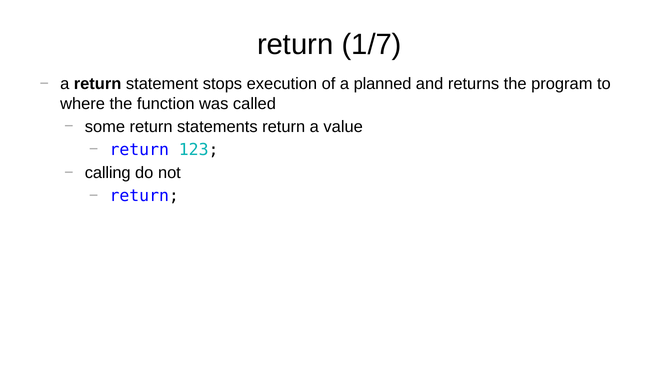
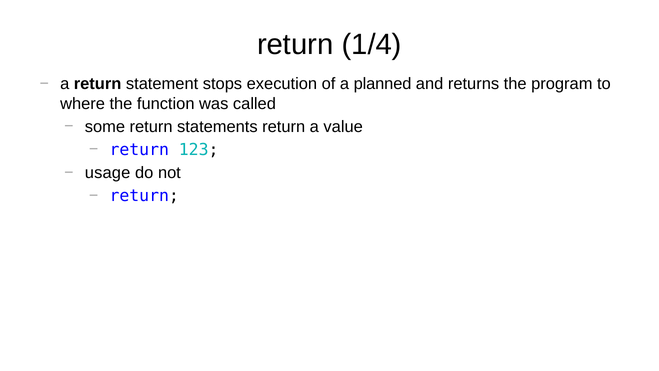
1/7: 1/7 -> 1/4 (372, 44)
calling: calling -> usage (108, 173)
